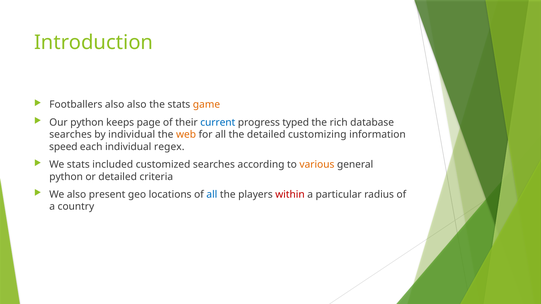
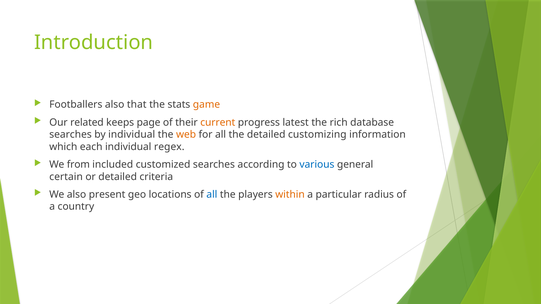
also also: also -> that (137, 105)
Our python: python -> related (87, 123)
current colour: blue -> orange (218, 123)
typed: typed -> latest (296, 123)
speed: speed -> which (63, 147)
We stats: stats -> from (78, 165)
various colour: orange -> blue (317, 165)
python: python -> certain (66, 177)
within colour: red -> orange (290, 195)
